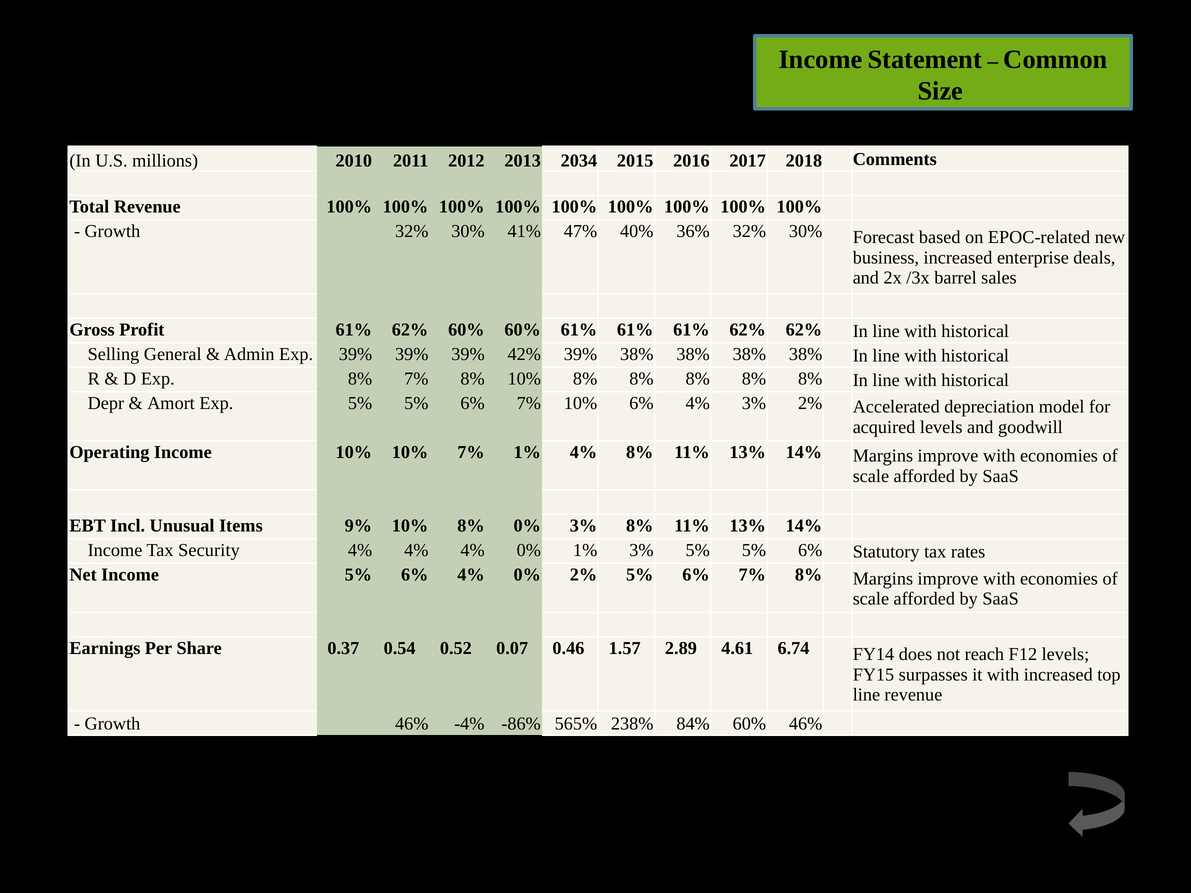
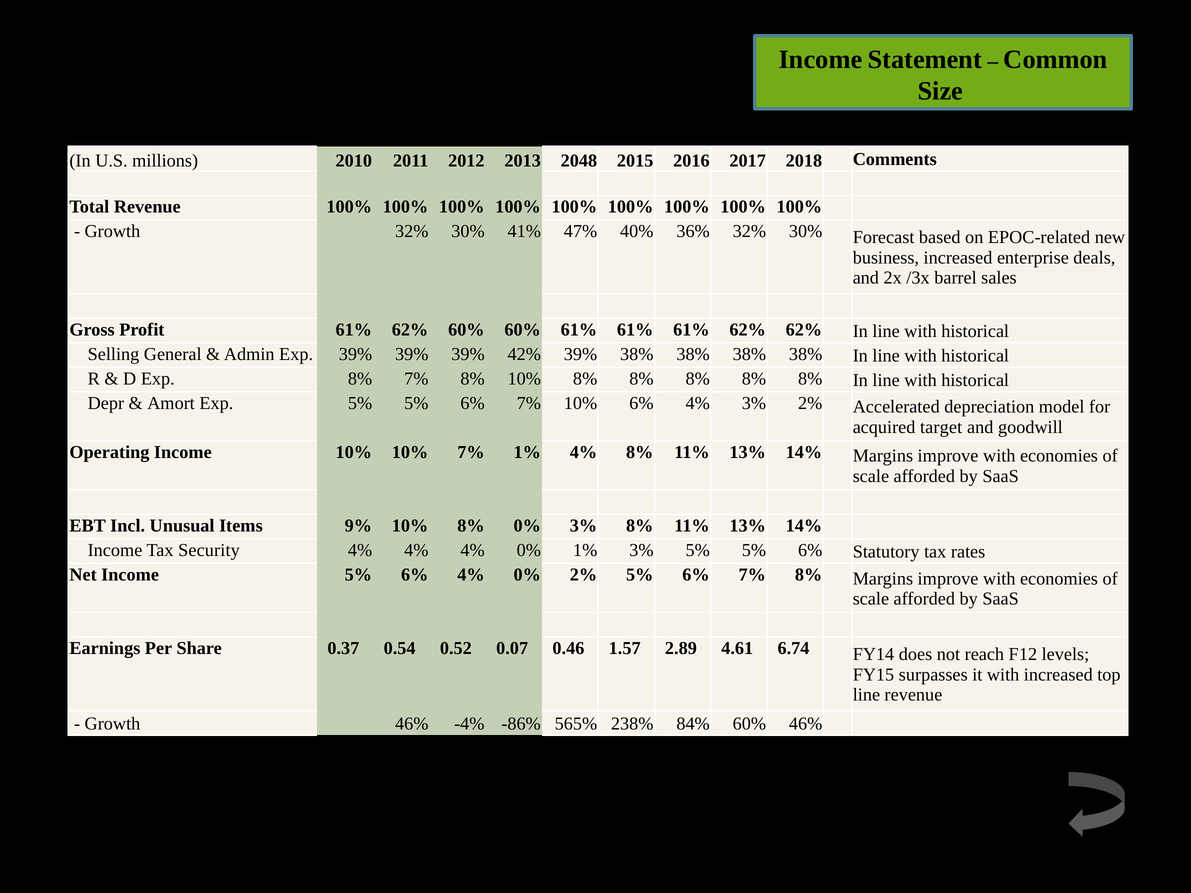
2034: 2034 -> 2048 (579, 161)
acquired levels: levels -> target (941, 427)
